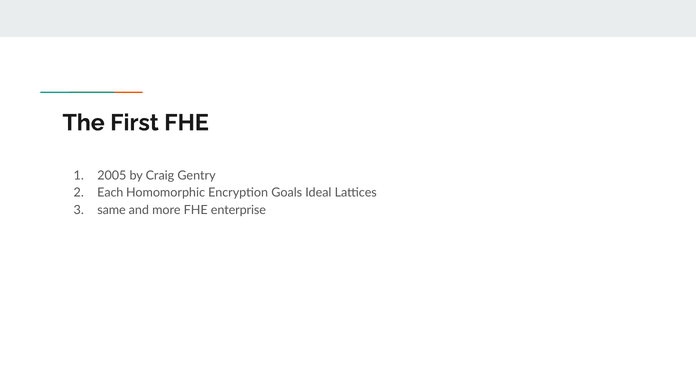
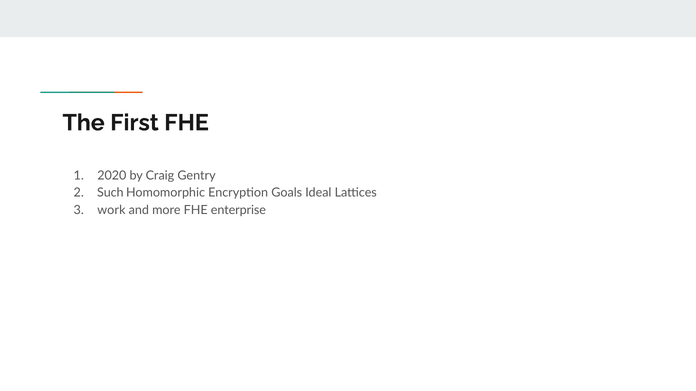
2005: 2005 -> 2020 (112, 176)
Each: Each -> Such (110, 193)
same: same -> work (111, 210)
